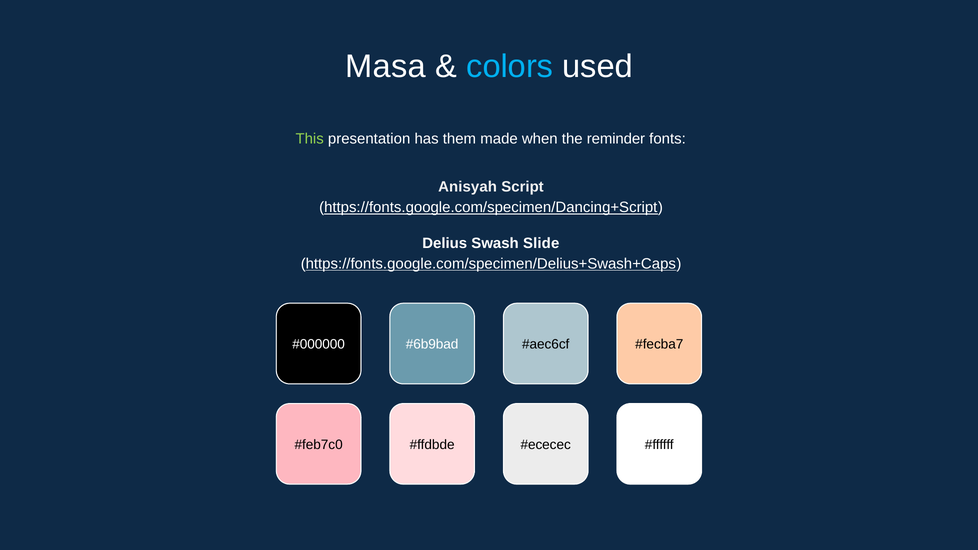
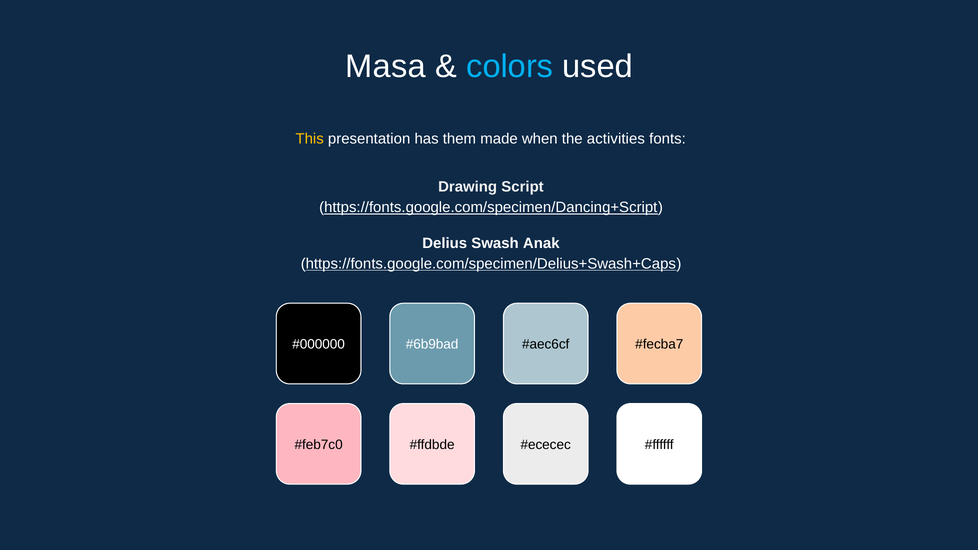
This colour: light green -> yellow (310, 139)
reminder: reminder -> activities (616, 139)
Anisyah: Anisyah -> Drawing (468, 187)
Slide: Slide -> Anak (541, 243)
